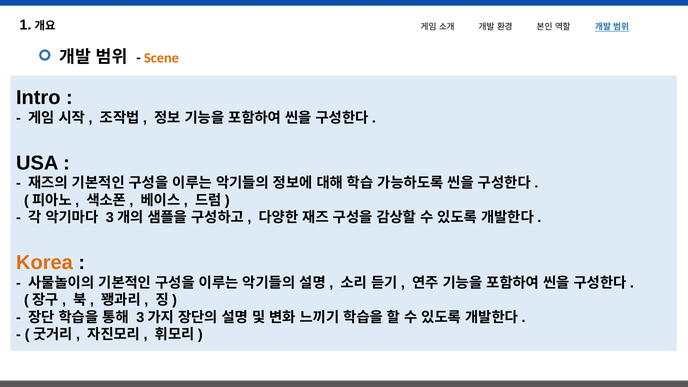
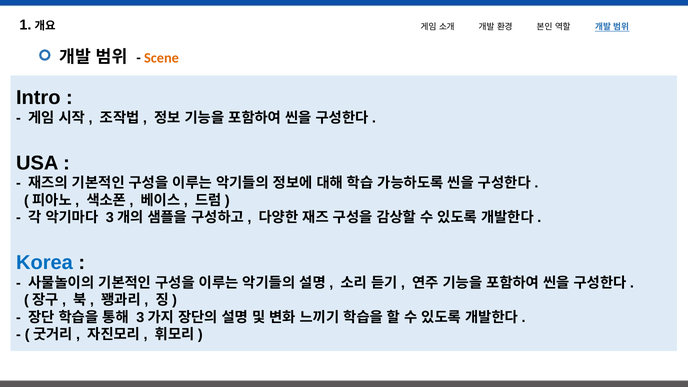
Korea colour: orange -> blue (44, 263)
